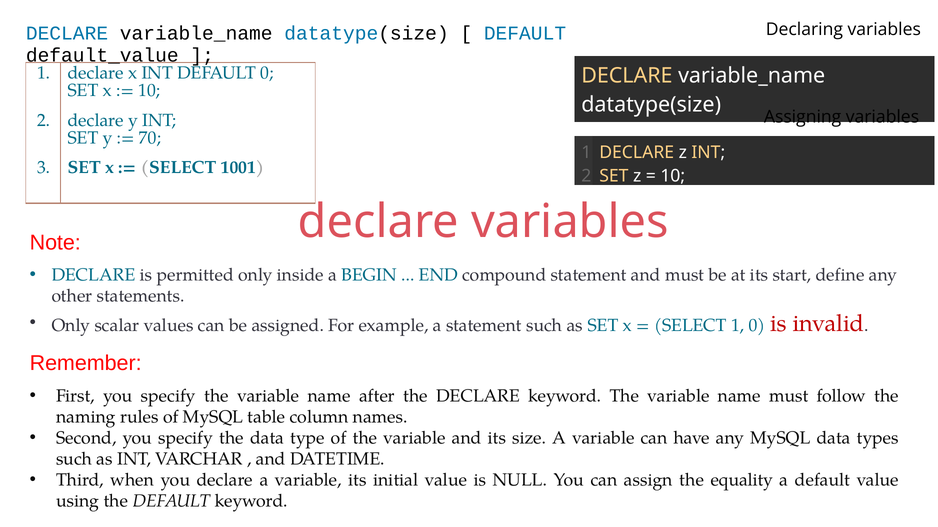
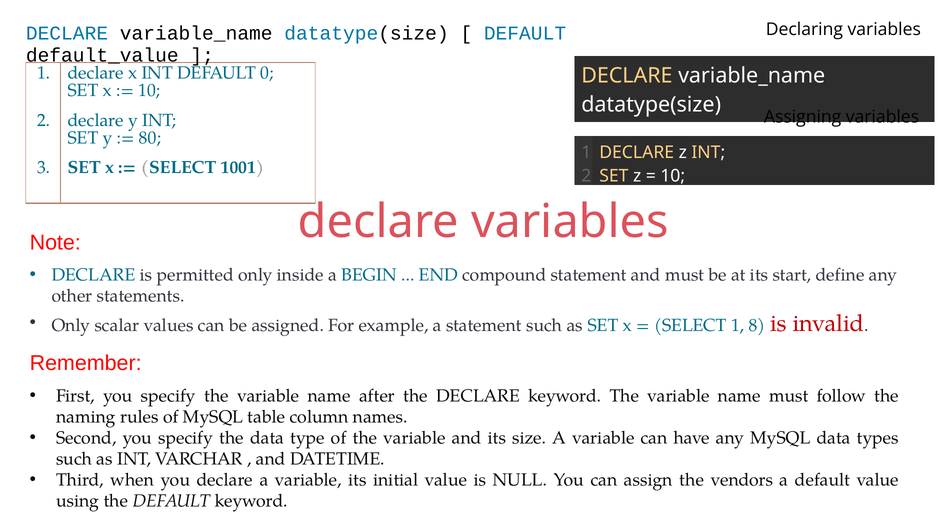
70: 70 -> 80 (150, 138)
1 0: 0 -> 8 (757, 326)
equality: equality -> vendors (742, 481)
